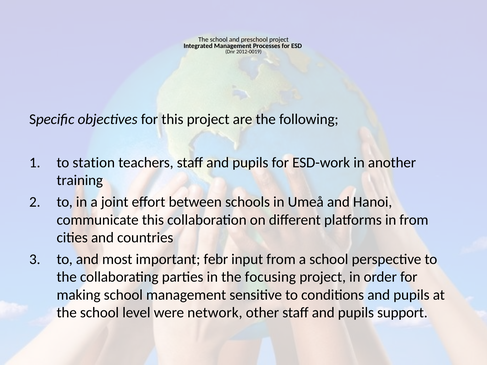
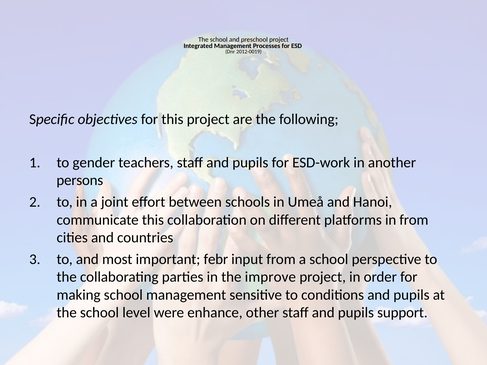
station: station -> gender (94, 163)
training: training -> persons (80, 180)
focusing: focusing -> improve (270, 277)
network: network -> enhance (215, 313)
